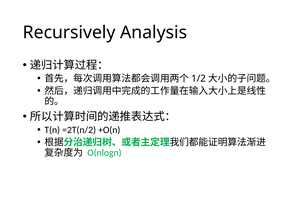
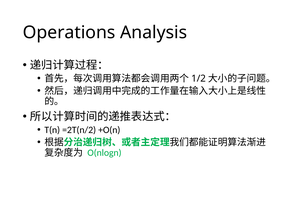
Recursively: Recursively -> Operations (69, 32)
